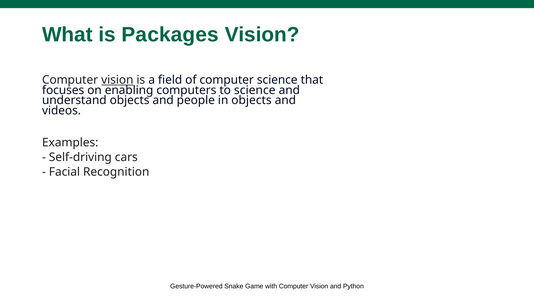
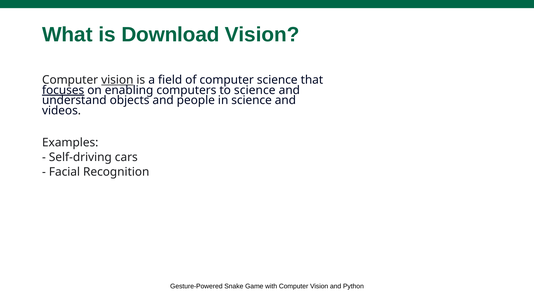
Packages: Packages -> Download (170, 35)
focuses underline: none -> present (63, 90)
in objects: objects -> science (252, 100)
